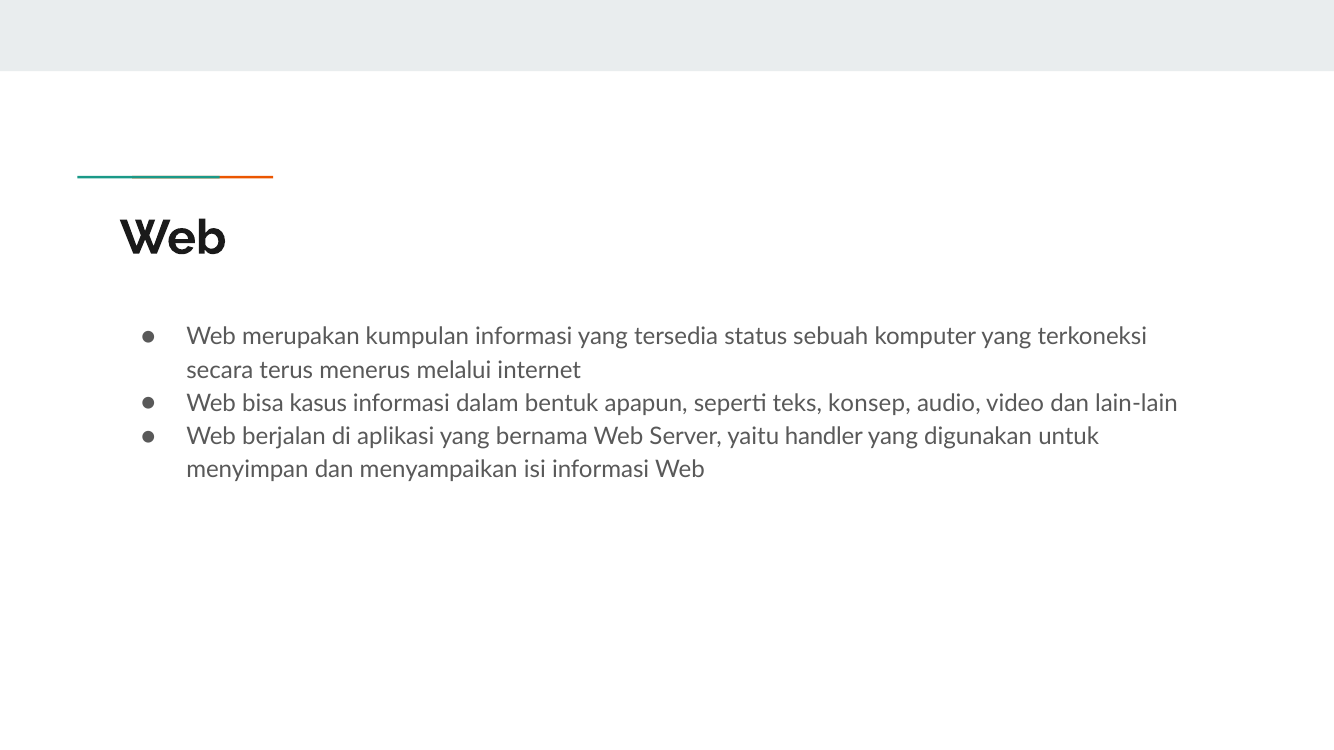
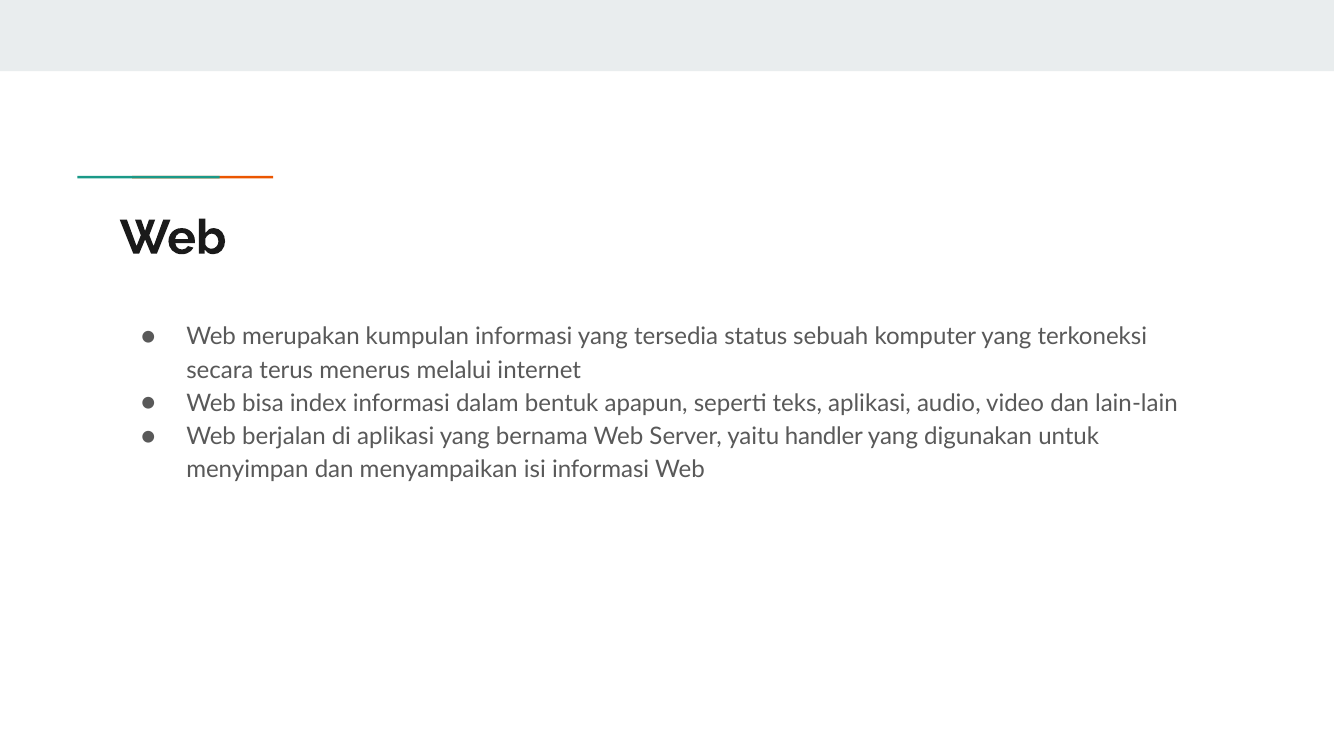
kasus: kasus -> index (318, 404)
teks konsep: konsep -> aplikasi (869, 404)
